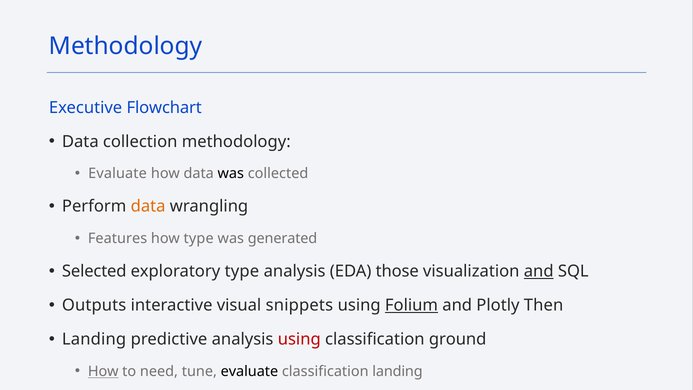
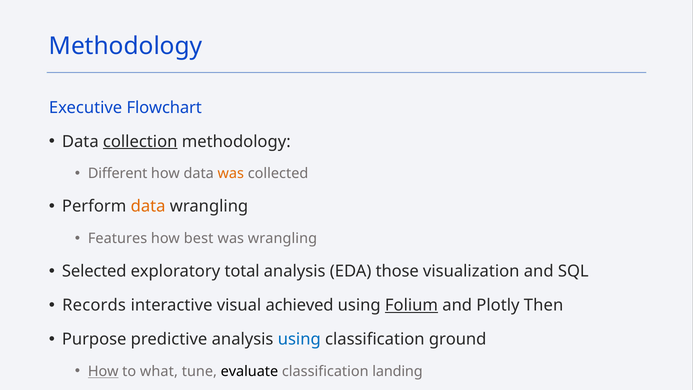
collection underline: none -> present (140, 142)
Evaluate: Evaluate -> Different (118, 174)
was colour: black -> orange (231, 174)
how type: type -> best (199, 238)
was generated: generated -> wrangling (282, 238)
exploratory type: type -> total (242, 271)
and underline: present -> none (539, 271)
Outputs: Outputs -> Records (94, 305)
snippets: snippets -> achieved (300, 305)
Landing: Landing -> Purpose (94, 339)
using colour: red -> blue (299, 339)
need: need -> what (159, 371)
